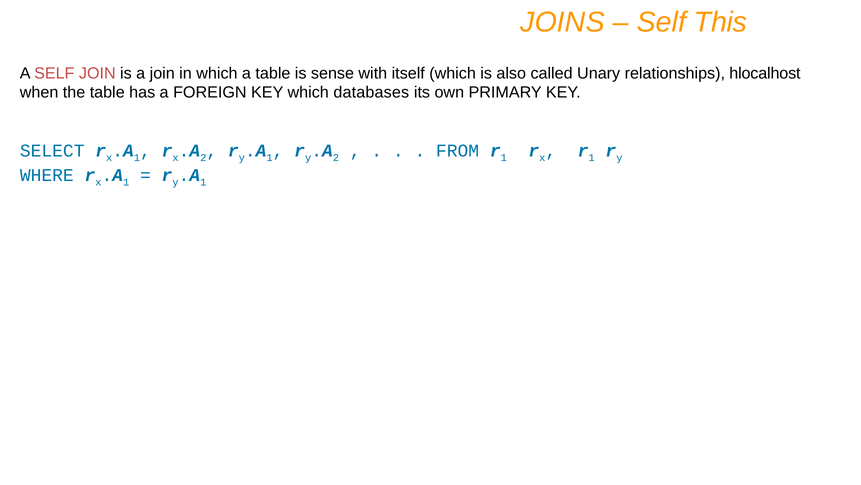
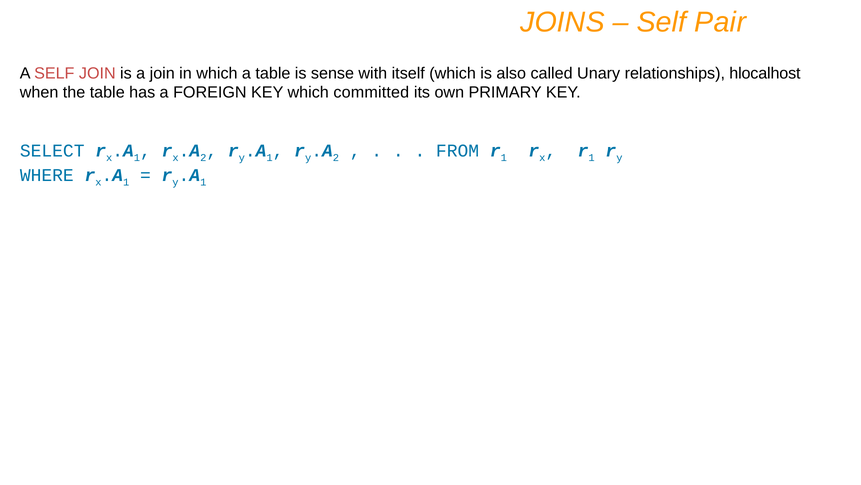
This: This -> Pair (720, 22)
databases: databases -> committed (371, 93)
